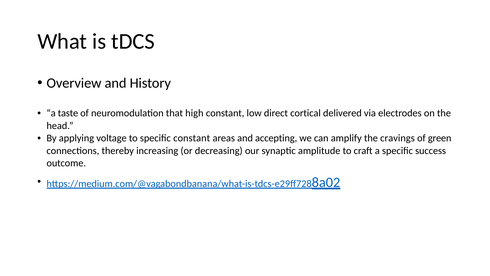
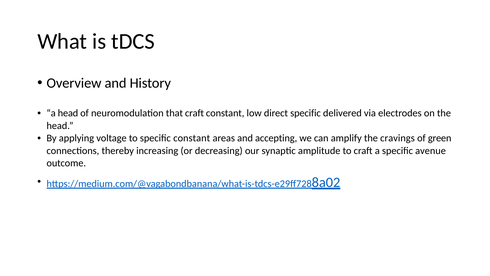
a taste: taste -> head (68, 113)
that high: high -> craft (195, 113)
direct cortical: cortical -> specific (306, 113)
success: success -> avenue (431, 151)
